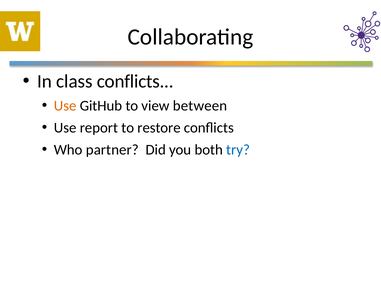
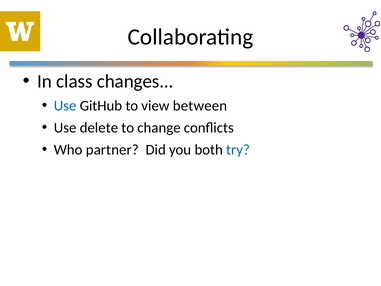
class conflicts: conflicts -> changes (135, 81)
Use colour: orange -> blue (65, 106)
report: report -> delete (99, 128)
restore: restore -> change (159, 128)
